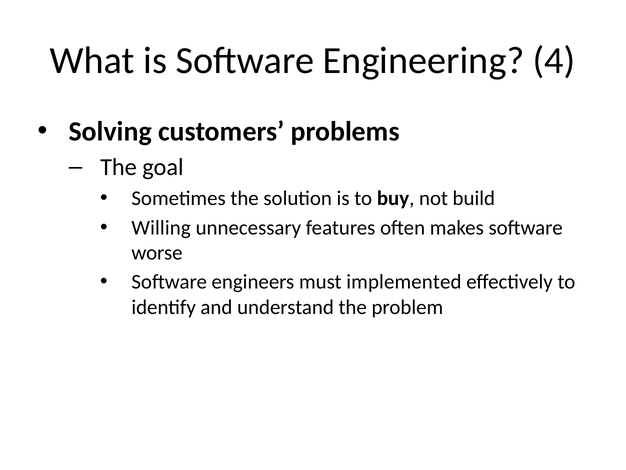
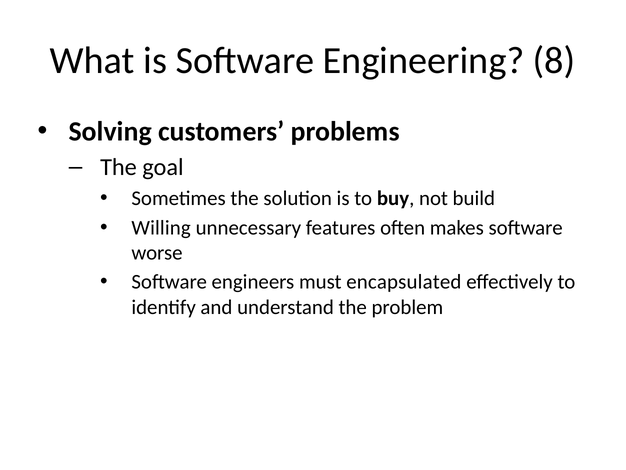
4: 4 -> 8 (554, 61)
implemented: implemented -> encapsulated (404, 282)
